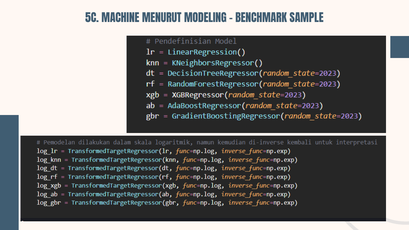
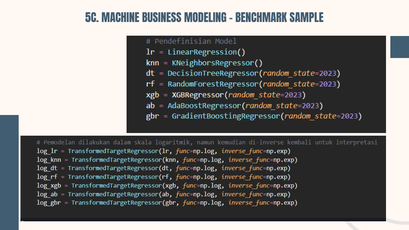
MENURUT: MENURUT -> BUSINESS (162, 19)
